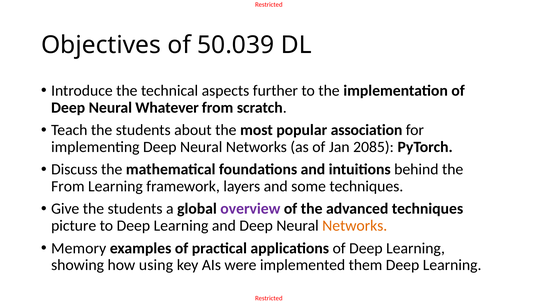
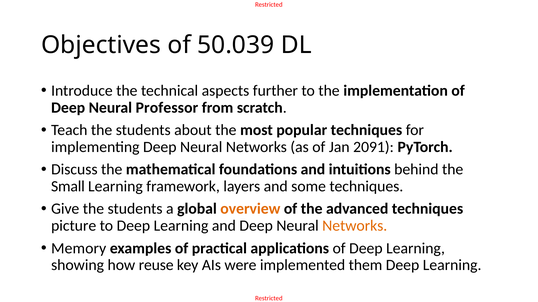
Whatever: Whatever -> Professor (167, 108)
popular association: association -> techniques (366, 130)
2085: 2085 -> 2091 (373, 147)
From: From -> Small (68, 187)
overview colour: purple -> orange (250, 209)
using: using -> reuse (156, 266)
